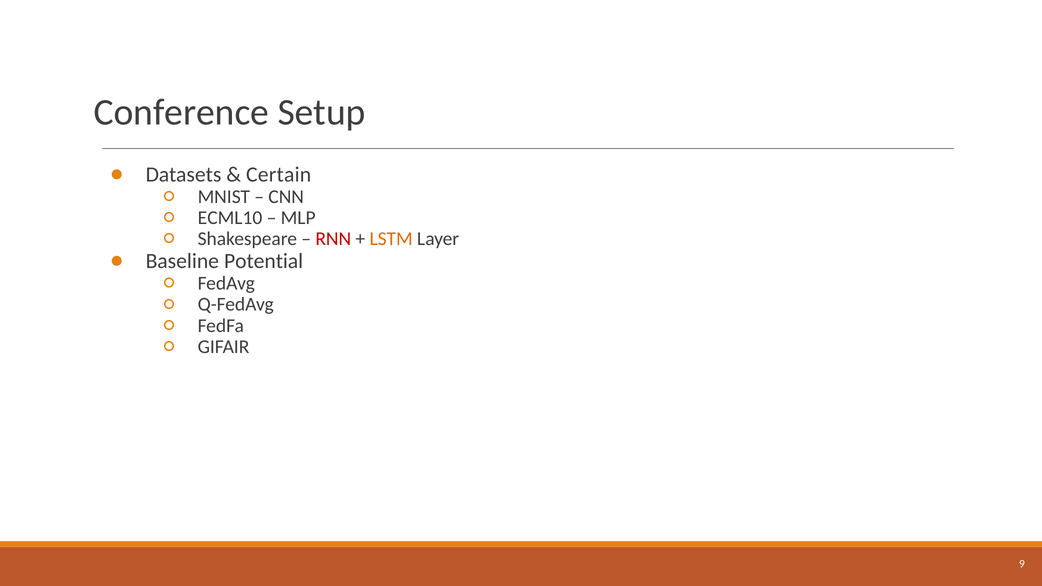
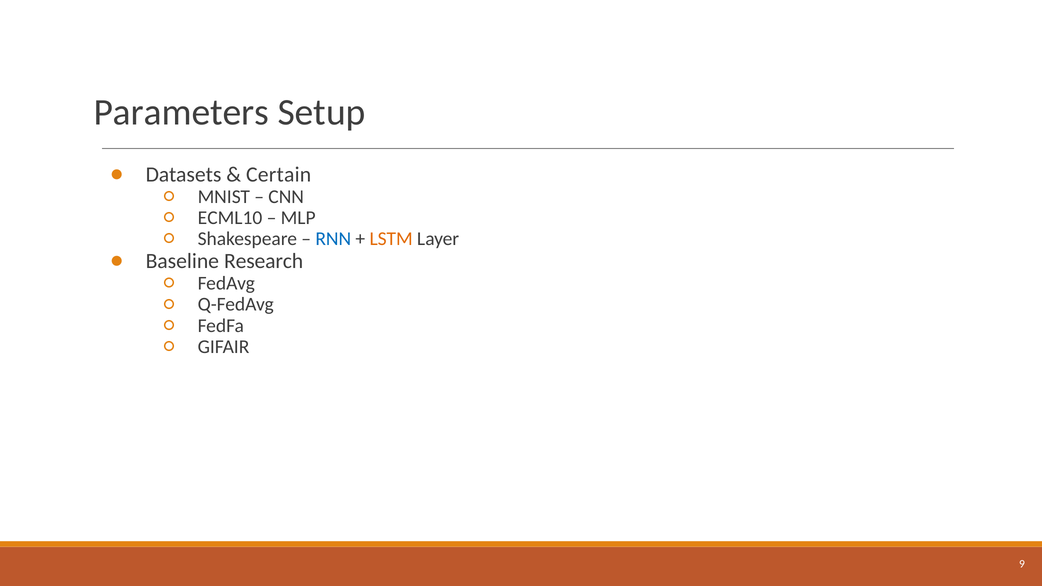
Conference: Conference -> Parameters (181, 112)
RNN colour: red -> blue (333, 239)
Potential: Potential -> Research (264, 261)
